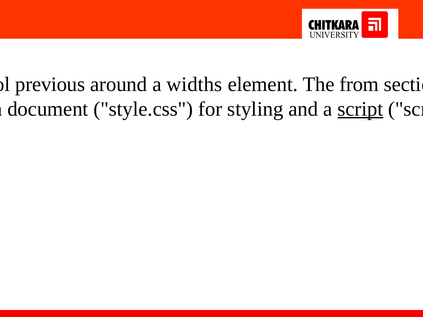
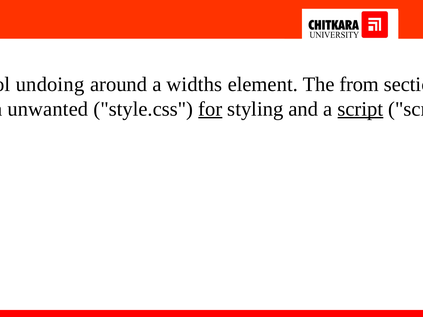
previous: previous -> undoing (50, 84)
document: document -> unwanted (48, 109)
for underline: none -> present (210, 109)
